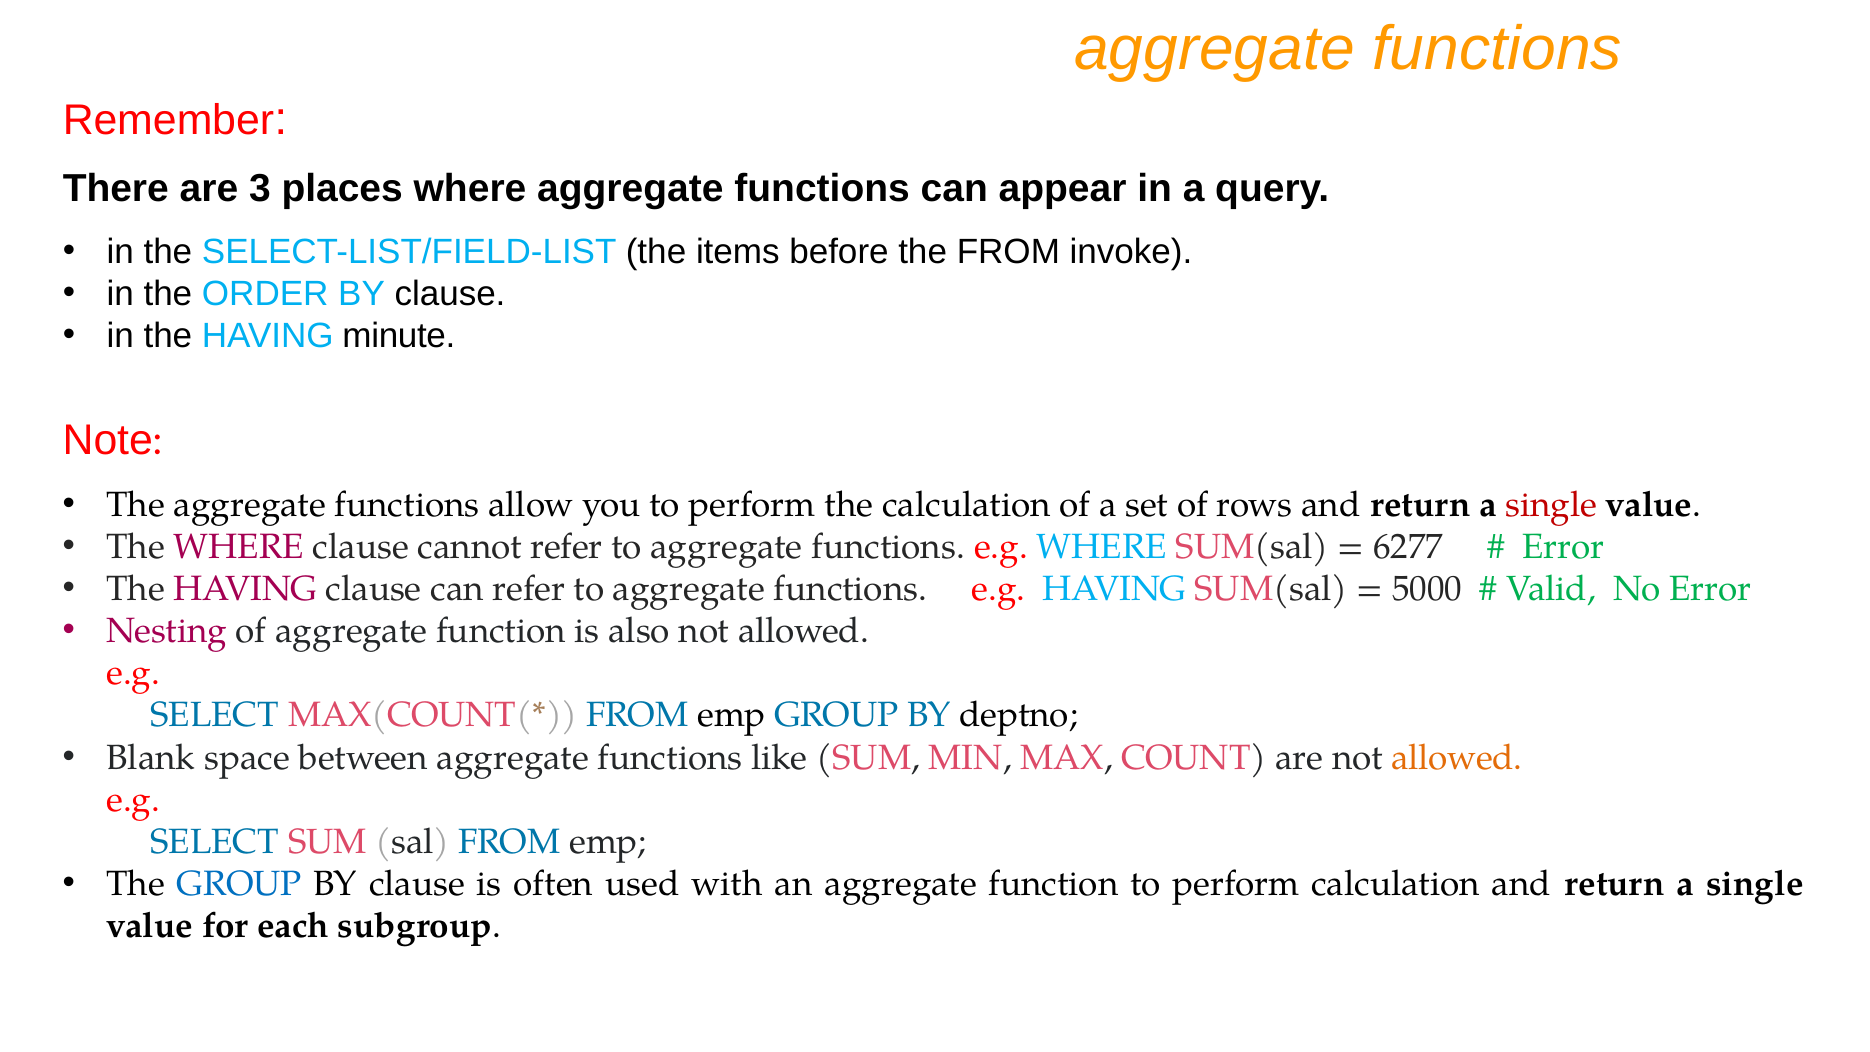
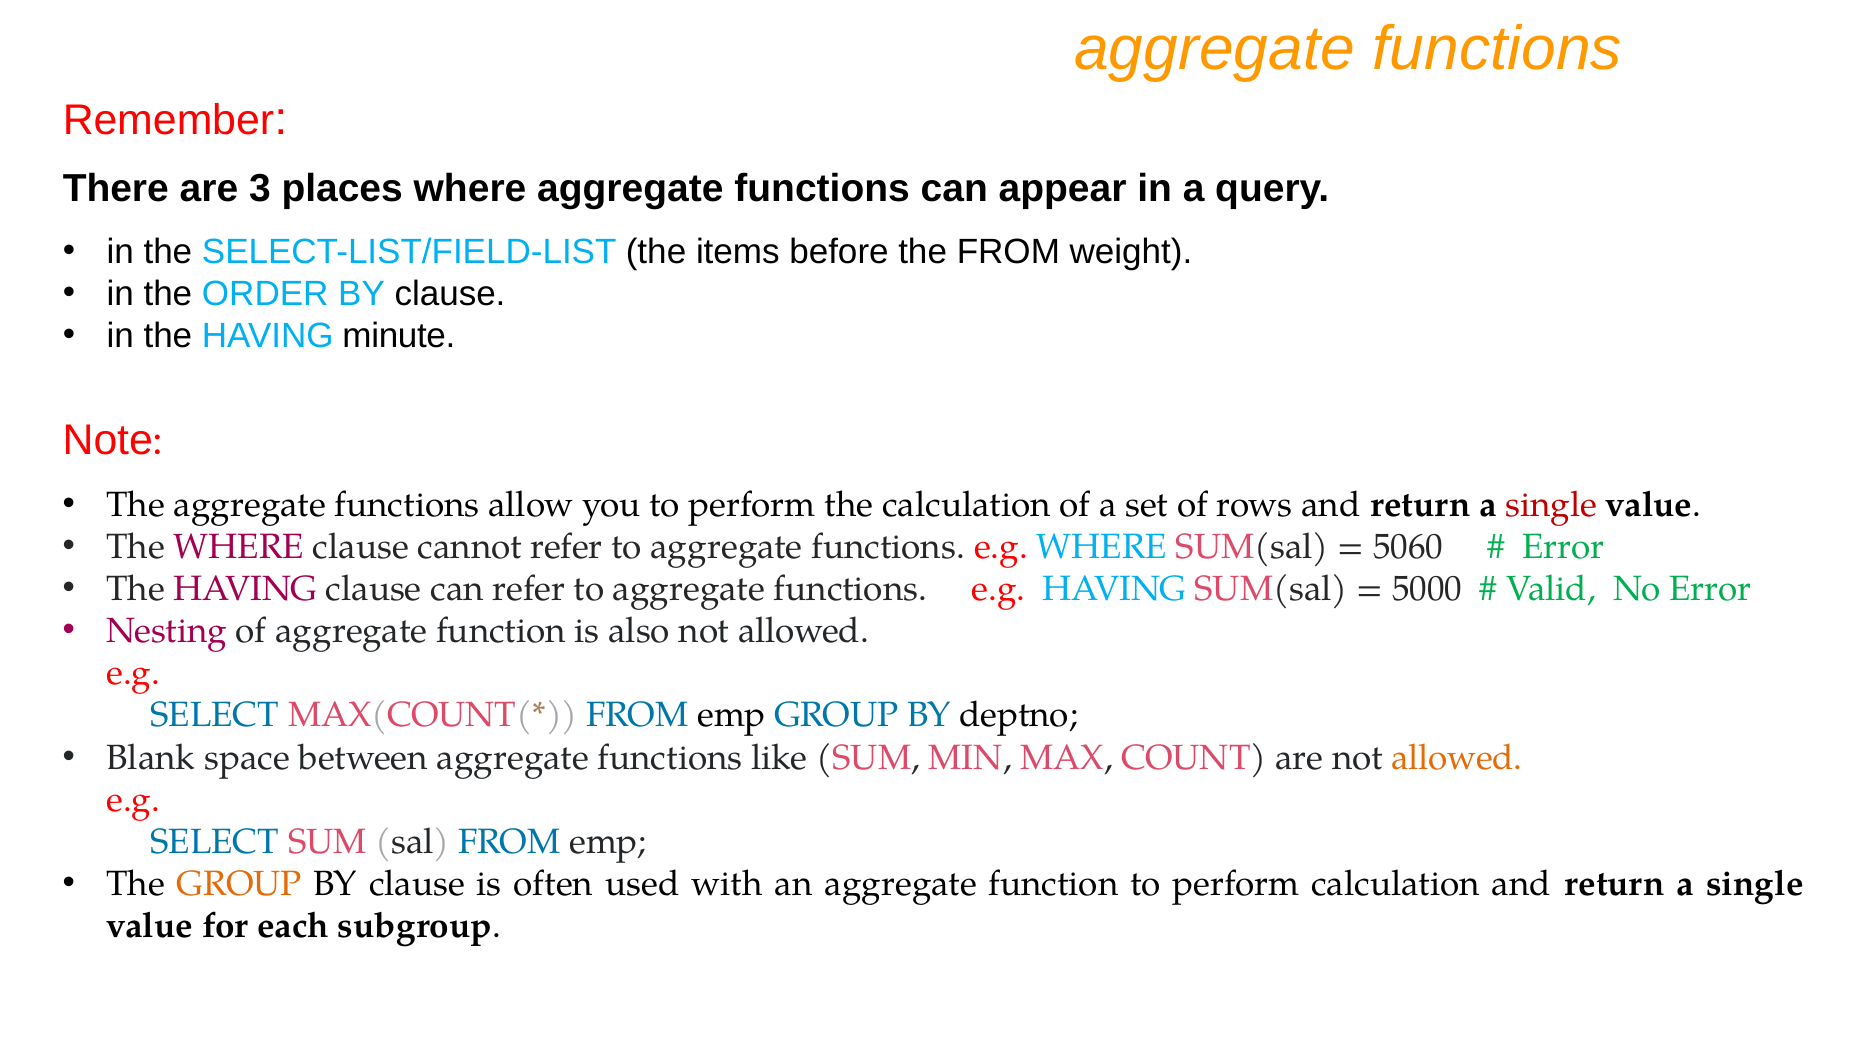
invoke: invoke -> weight (1131, 252)
6277: 6277 -> 5060 (1408, 547)
GROUP colour: blue -> orange (239, 884)
